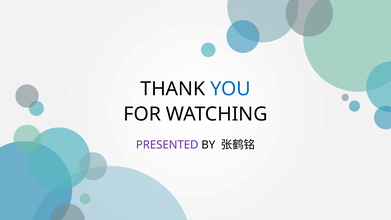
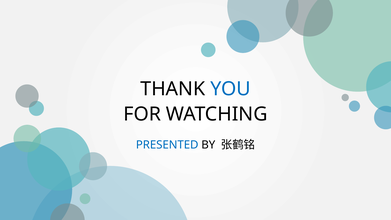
PRESENTED colour: purple -> blue (167, 145)
